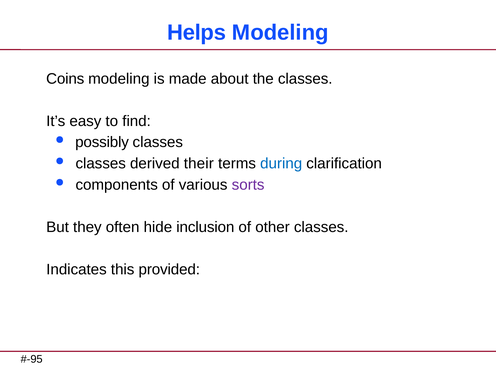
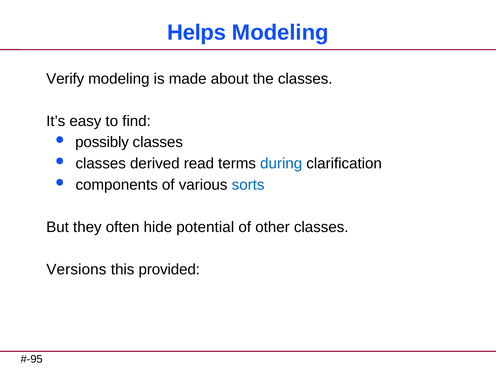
Coins: Coins -> Verify (65, 79)
their: their -> read (199, 164)
sorts colour: purple -> blue (248, 185)
inclusion: inclusion -> potential (205, 227)
Indicates: Indicates -> Versions (76, 270)
